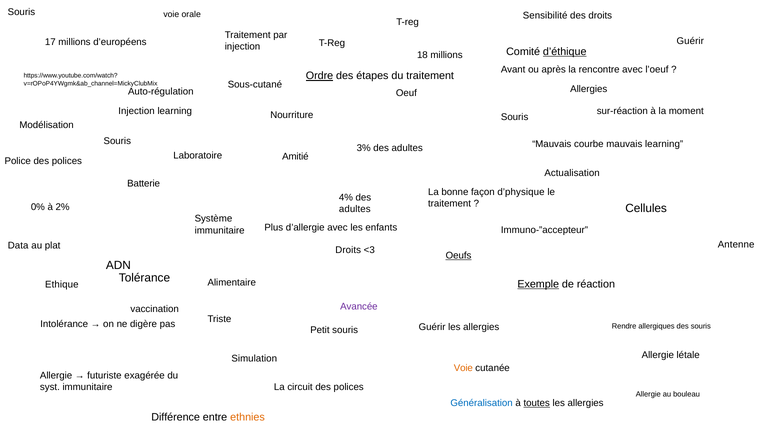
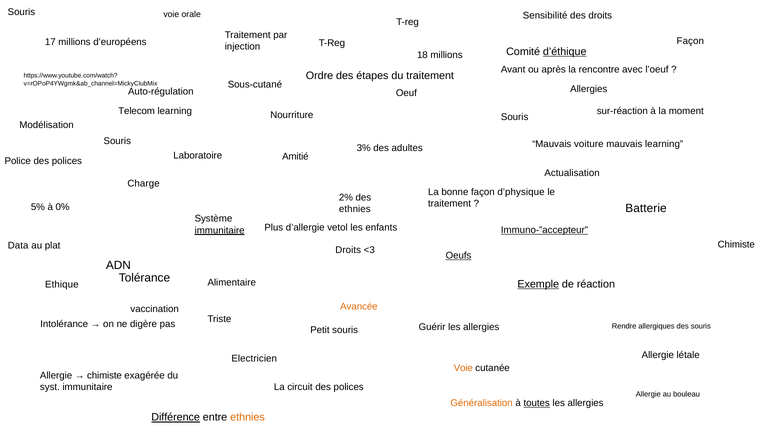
Guérir: Guérir -> Façon (690, 41)
Ordre underline: present -> none (319, 76)
Injection: Injection -> Telecom (137, 111)
courbe: courbe -> voiture (589, 144)
Batterie: Batterie -> Charge (144, 184)
4%: 4% -> 2% (346, 198)
0%: 0% -> 5% (38, 207)
2%: 2% -> 0% (63, 207)
Cellules: Cellules -> Batterie (646, 209)
adultes: adultes -> ethnies (355, 209)
d’allergie avec: avec -> vetol (337, 228)
Immuno-”accepteur underline: none -> present (544, 230)
immunitaire underline: none -> present (220, 231)
Antenne: Antenne -> Chimiste (736, 245)
Avancée colour: purple -> orange (359, 307)
Simulation: Simulation -> Electricien (254, 359)
futuriste: futuriste -> chimiste (104, 376)
Généralisation colour: blue -> orange (482, 404)
Différence underline: none -> present (176, 418)
